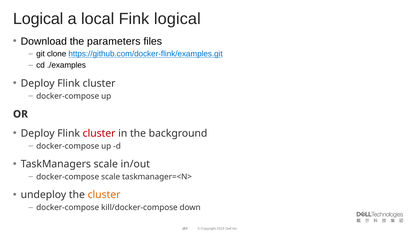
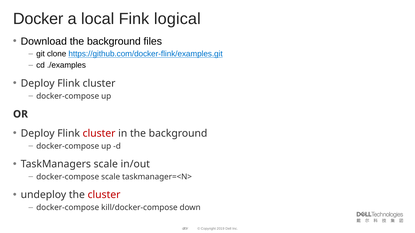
Logical: Logical -> Docker (38, 19)
Download the parameters: parameters -> background (114, 41)
cluster colour: orange -> red (104, 195)
